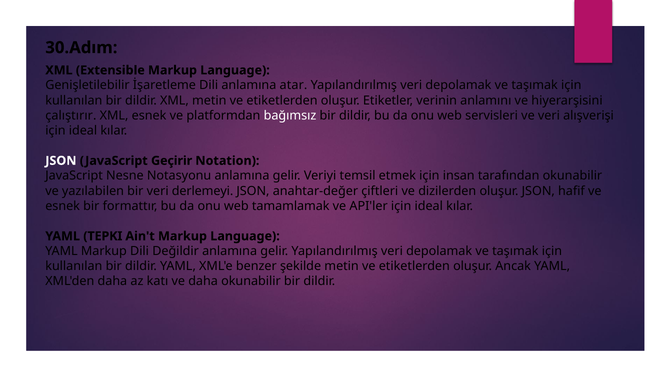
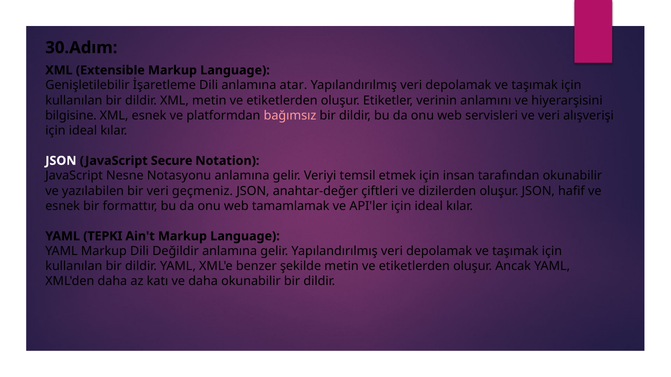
çalıştırır: çalıştırır -> bilgisine (71, 116)
bağımsız colour: white -> pink (290, 116)
Geçirir: Geçirir -> Secure (172, 161)
derlemeyi: derlemeyi -> geçmeniz (202, 191)
